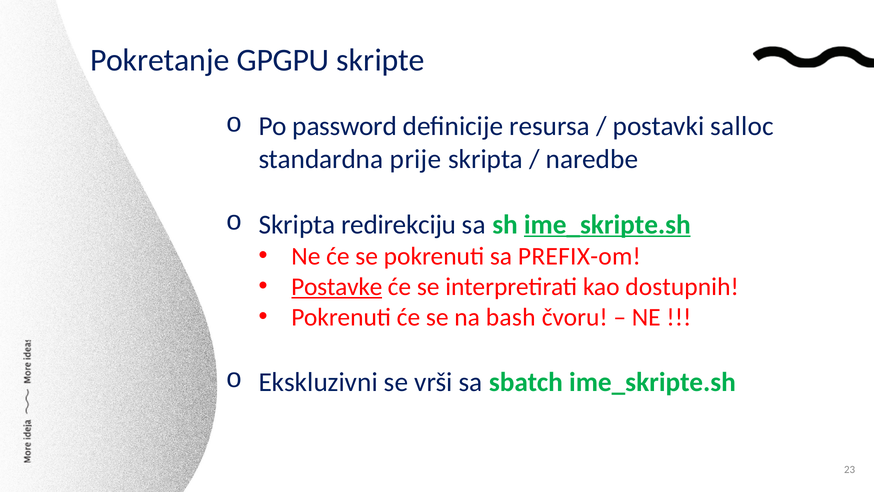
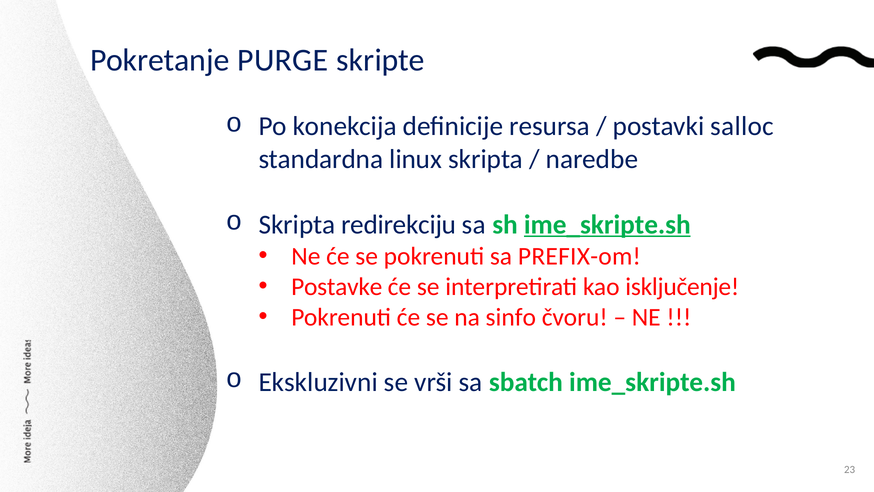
GPGPU: GPGPU -> PURGE (283, 60)
password: password -> konekcija (345, 126)
prije: prije -> linux (416, 159)
Postavke underline: present -> none (337, 287)
dostupnih: dostupnih -> isključenje (682, 287)
bash: bash -> sinfo (511, 317)
